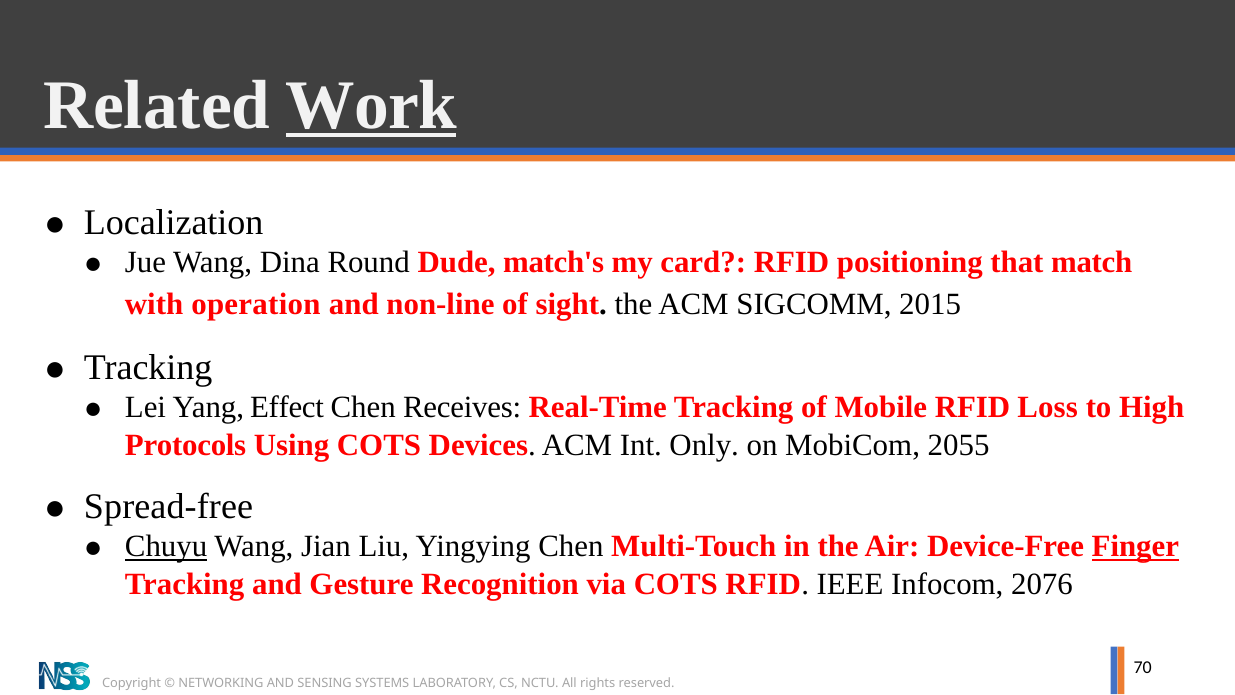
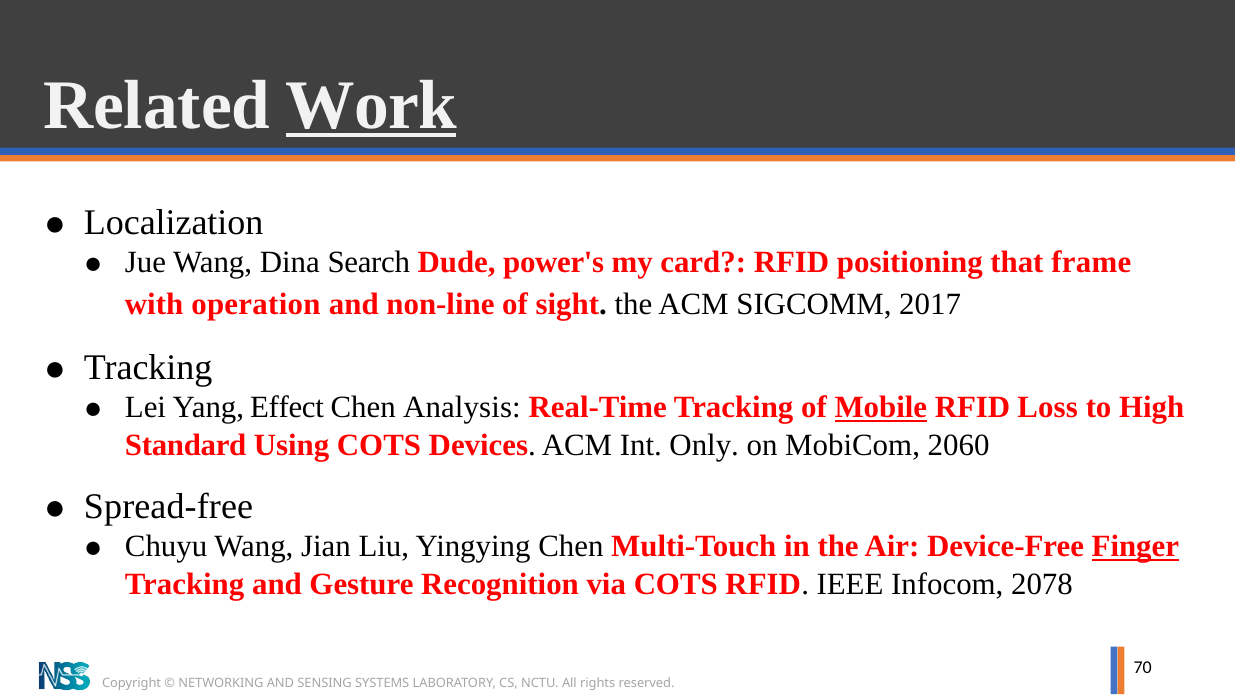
Round: Round -> Search (369, 262)
match's: match's -> power's (554, 262)
match: match -> frame (1091, 262)
2015: 2015 -> 2017 (930, 305)
Receives: Receives -> Analysis (462, 408)
Mobile underline: none -> present (881, 408)
Protocols: Protocols -> Standard (186, 445)
2055: 2055 -> 2060 (959, 445)
Chuyu underline: present -> none (166, 547)
2076: 2076 -> 2078 (1042, 584)
